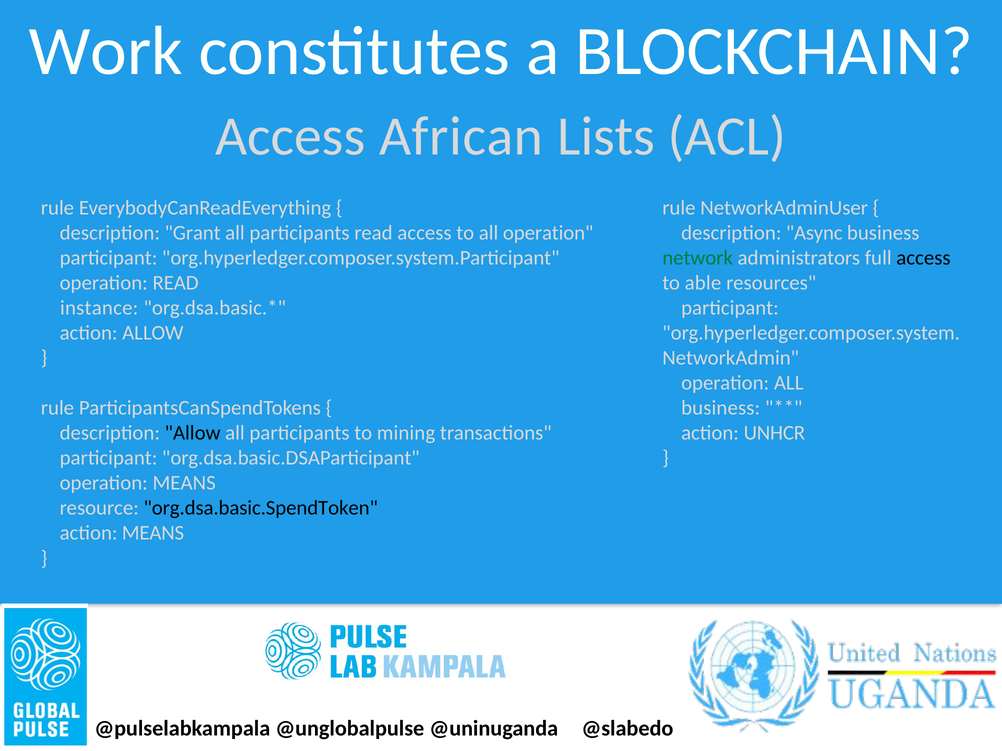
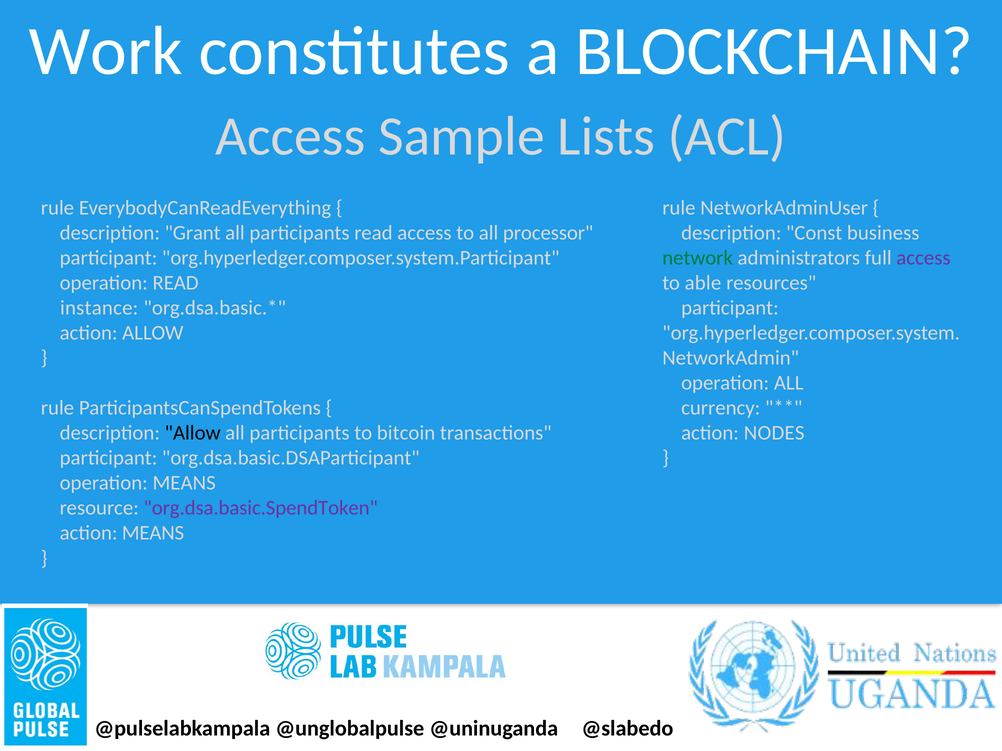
African: African -> Sample (461, 137)
all operation: operation -> processor (548, 233)
Async: Async -> Const (814, 233)
access colour: black -> purple (923, 258)
business: business -> currency (721, 408)
mining: mining -> bitcoin (406, 433)
UNHCR: UNHCR -> NODES (774, 433)
org.dsa.basic.SpendToken colour: black -> purple (261, 508)
